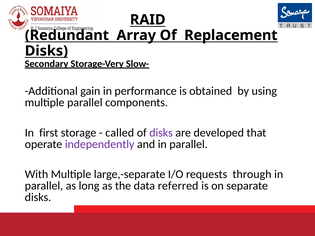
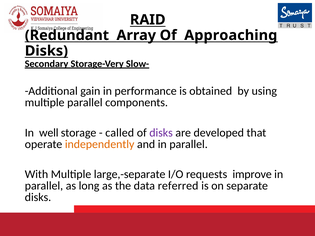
Replacement: Replacement -> Approaching (231, 35)
first: first -> well (49, 133)
independently colour: purple -> orange (100, 144)
through: through -> improve (252, 174)
